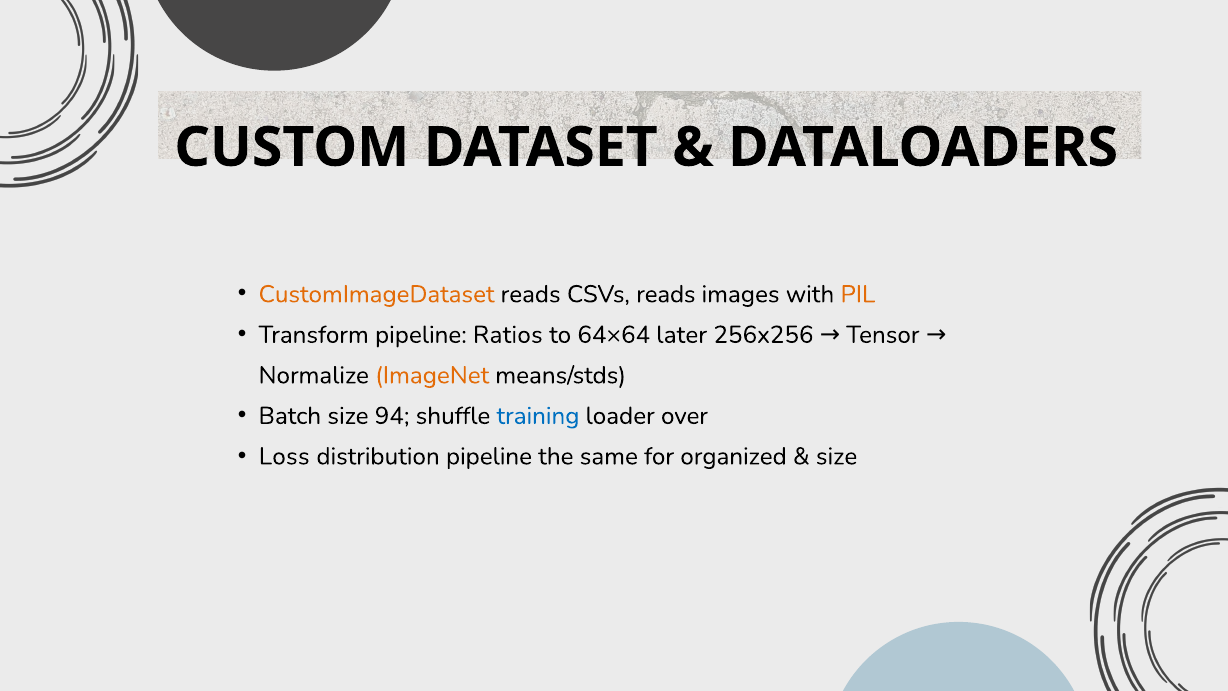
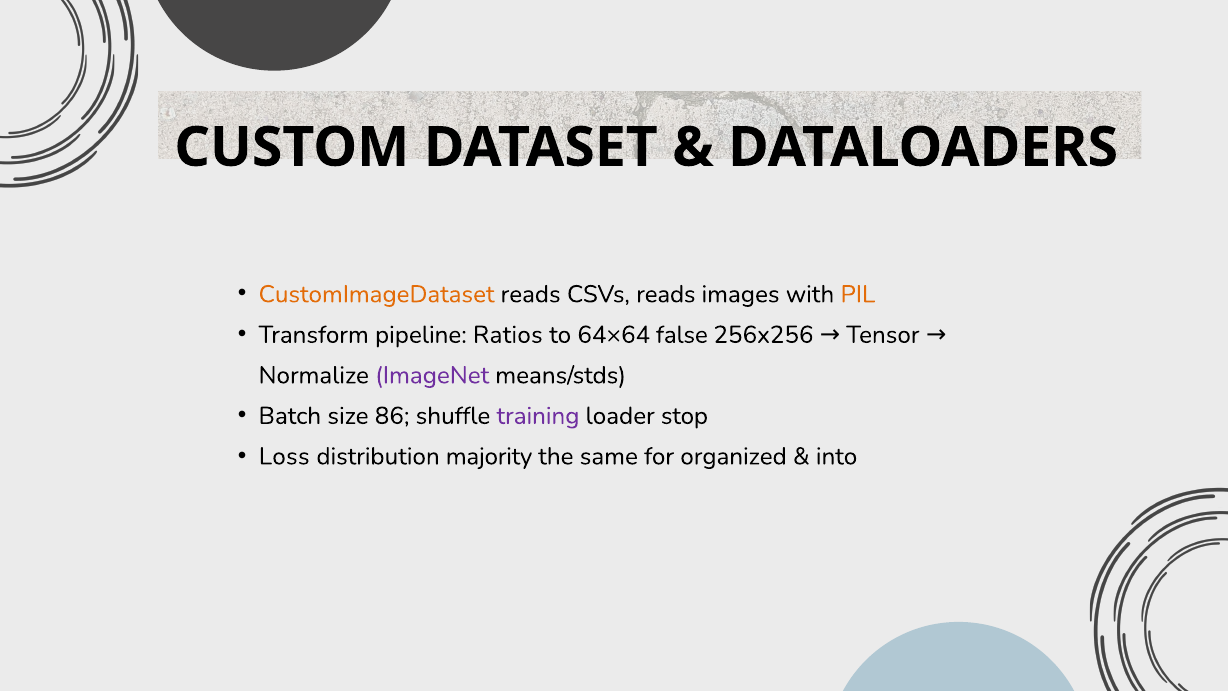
later: later -> false (682, 335)
ImageNet colour: orange -> purple (432, 375)
94: 94 -> 86 (392, 416)
training colour: blue -> purple (538, 416)
over: over -> stop (684, 416)
distribution pipeline: pipeline -> majority (489, 456)
size: size -> into (837, 456)
